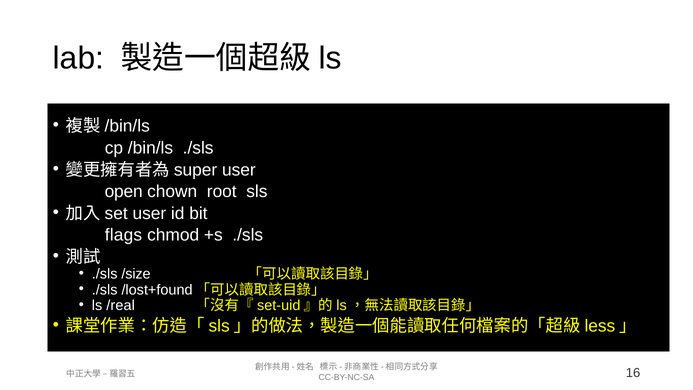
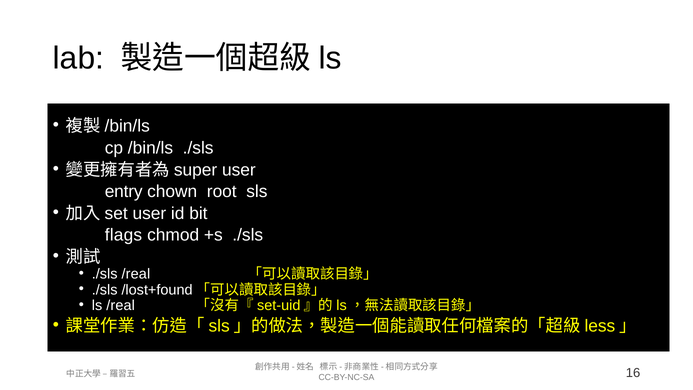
open: open -> entry (124, 192)
./sls /size: /size -> /real (136, 274)
